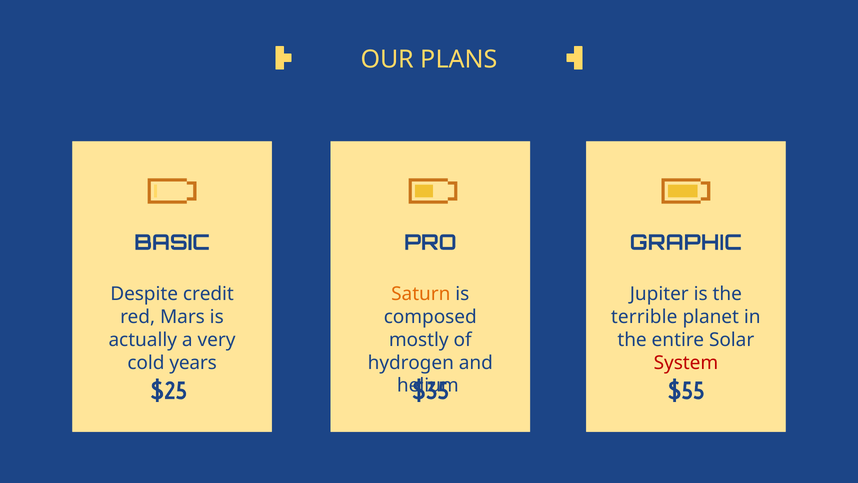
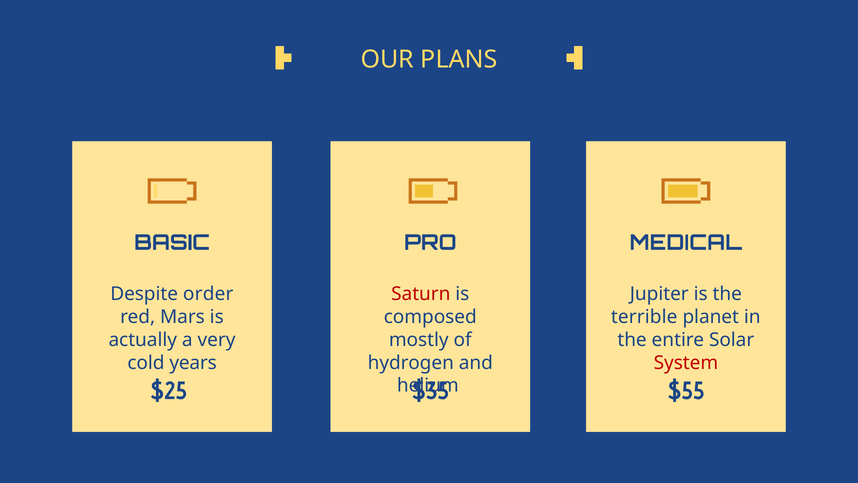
GRAPHIC: GRAPHIC -> MEDICAL (686, 243)
credit: credit -> order (208, 294)
Saturn colour: orange -> red (421, 294)
